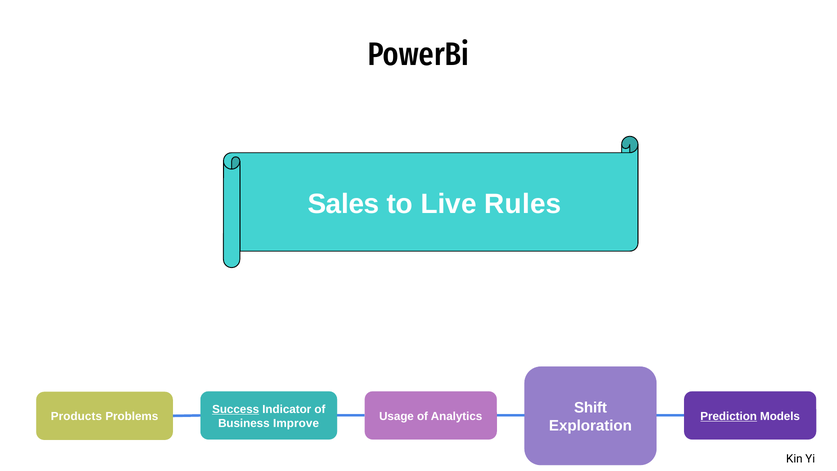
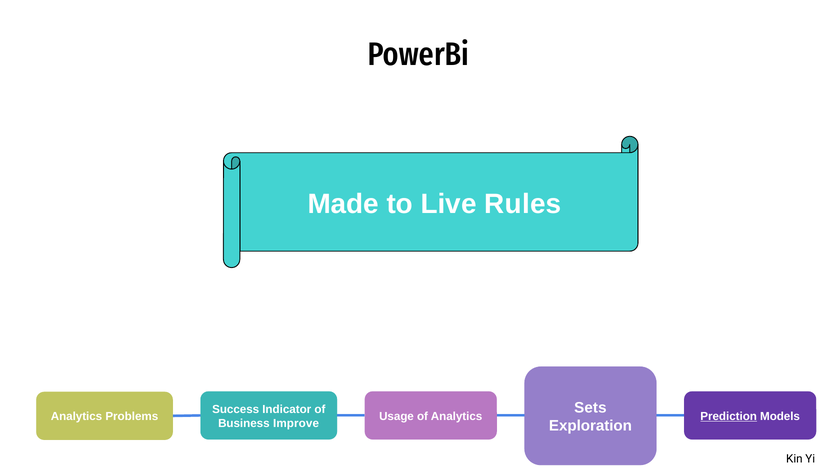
Sales: Sales -> Made (343, 204)
Shift: Shift -> Sets (590, 408)
Success underline: present -> none (236, 409)
Products: Products -> Analytics (76, 416)
